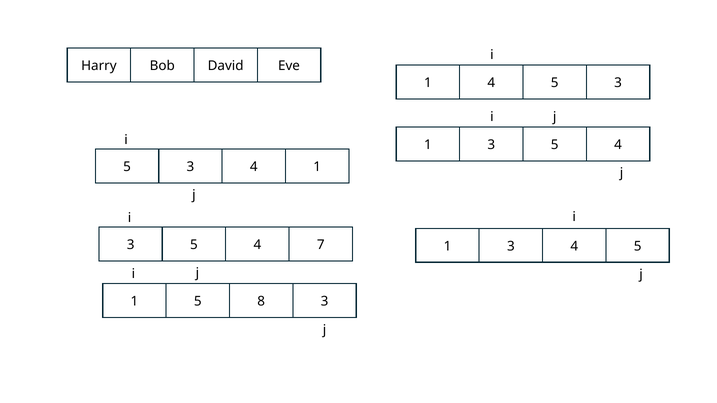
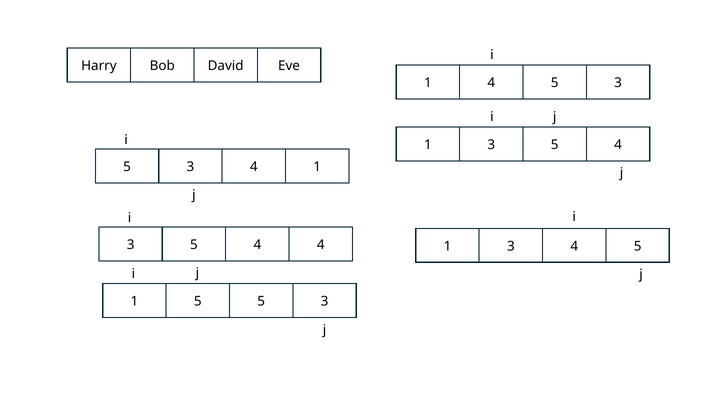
4 7: 7 -> 4 (321, 245)
5 8: 8 -> 5 (261, 302)
